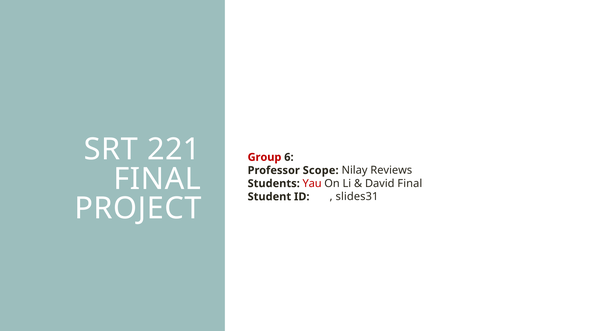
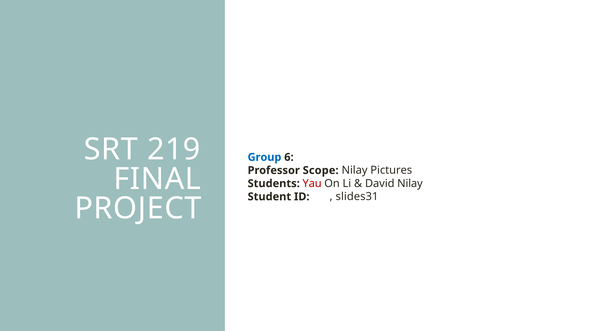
221: 221 -> 219 (174, 150)
Group colour: red -> blue (265, 157)
Reviews: Reviews -> Pictures (391, 171)
David Final: Final -> Nilay (410, 184)
